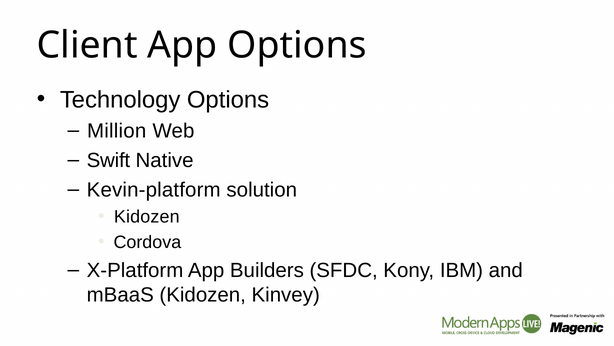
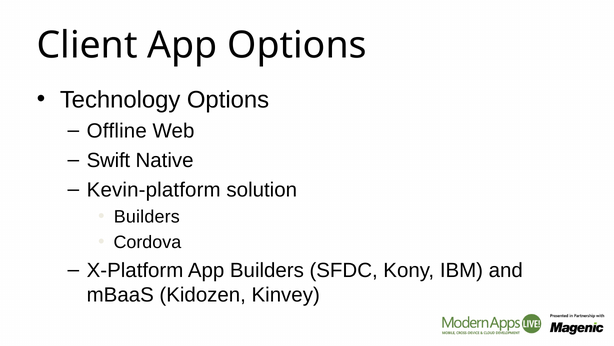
Million: Million -> Offline (117, 131)
Kidozen: Kidozen -> Builders (147, 216)
